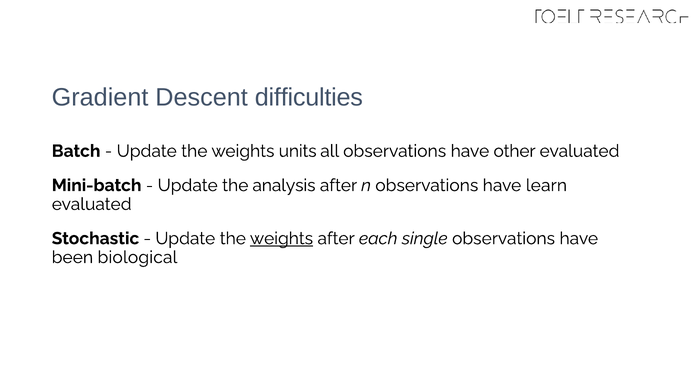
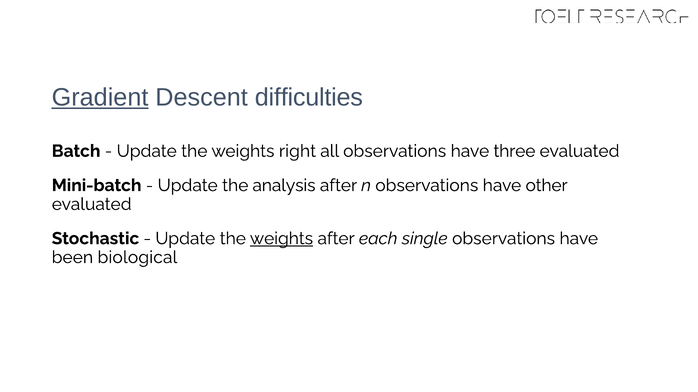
Gradient underline: none -> present (100, 97)
units: units -> right (298, 151)
other: other -> three (515, 151)
learn: learn -> other (547, 186)
